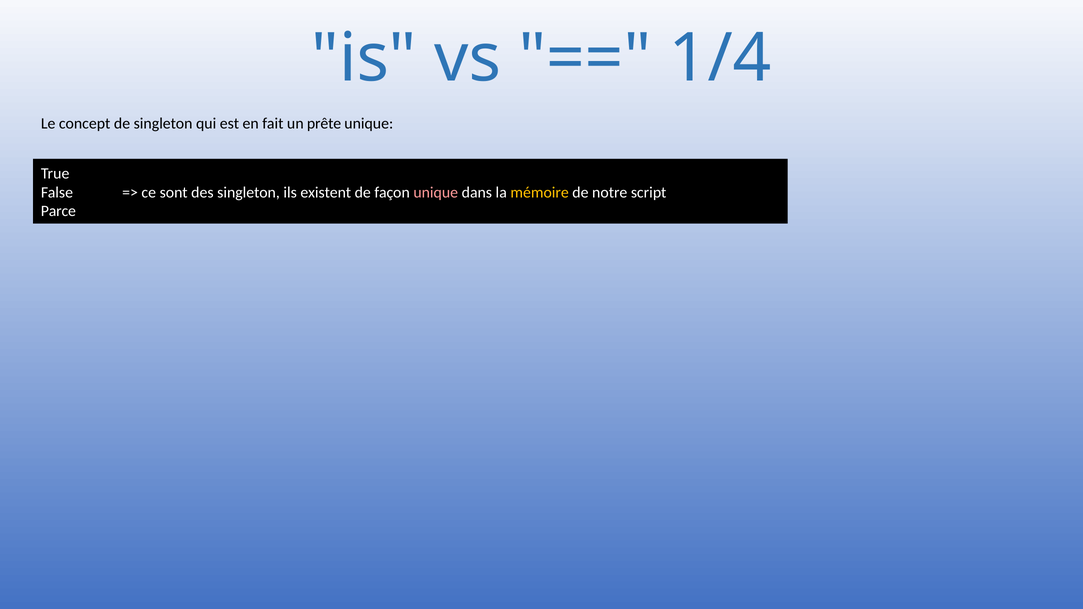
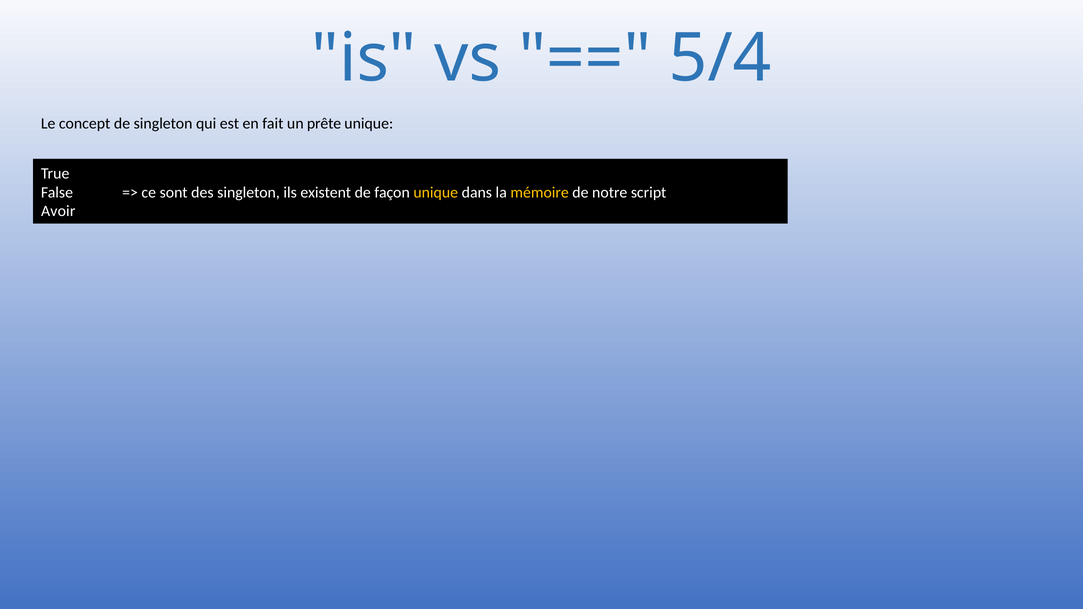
1/4: 1/4 -> 5/4 (720, 58)
unique colour: pink -> yellow (436, 192)
Parce: Parce -> Avoir (58, 211)
